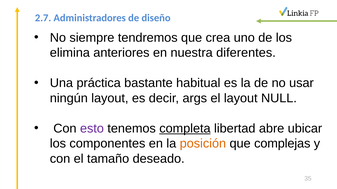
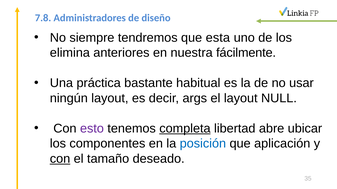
2.7: 2.7 -> 7.8 (43, 18)
crea: crea -> esta (218, 38)
diferentes: diferentes -> fácilmente (246, 53)
posición colour: orange -> blue (203, 144)
complejas: complejas -> aplicación (282, 144)
con underline: none -> present (60, 159)
